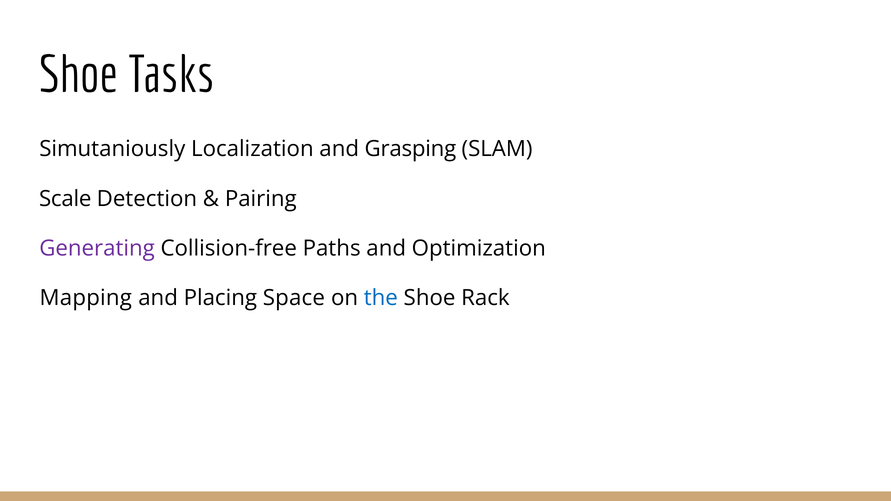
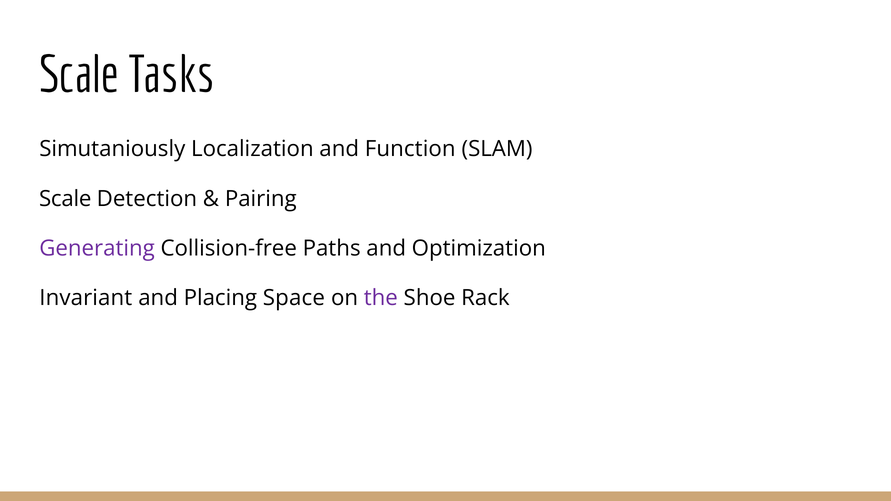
Shoe: Shoe -> Scale (79, 75)
Grasping: Grasping -> Function (410, 149)
Mapping: Mapping -> Invariant (86, 298)
the colour: blue -> purple (381, 298)
